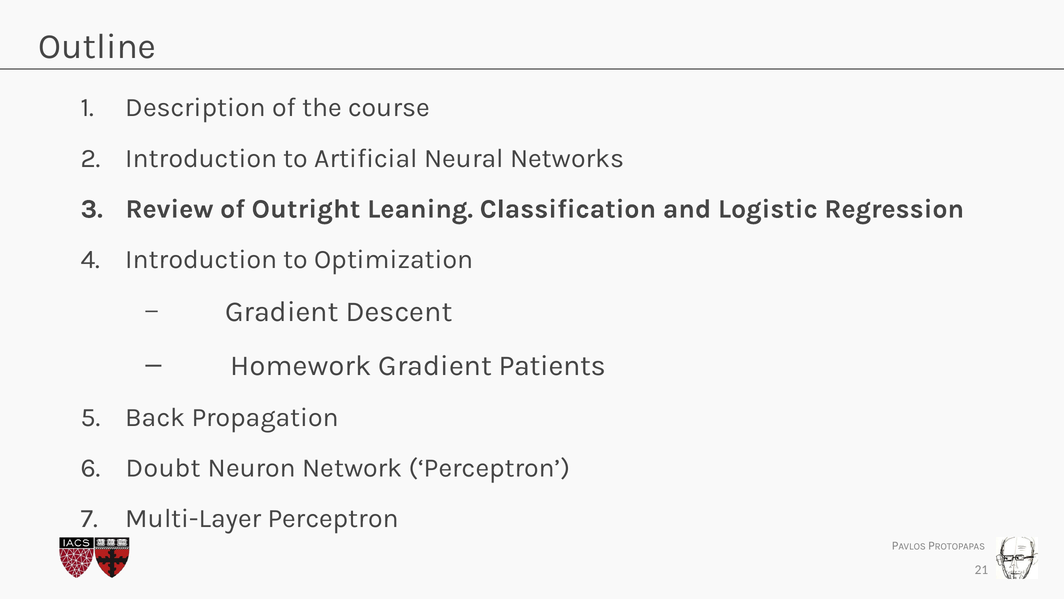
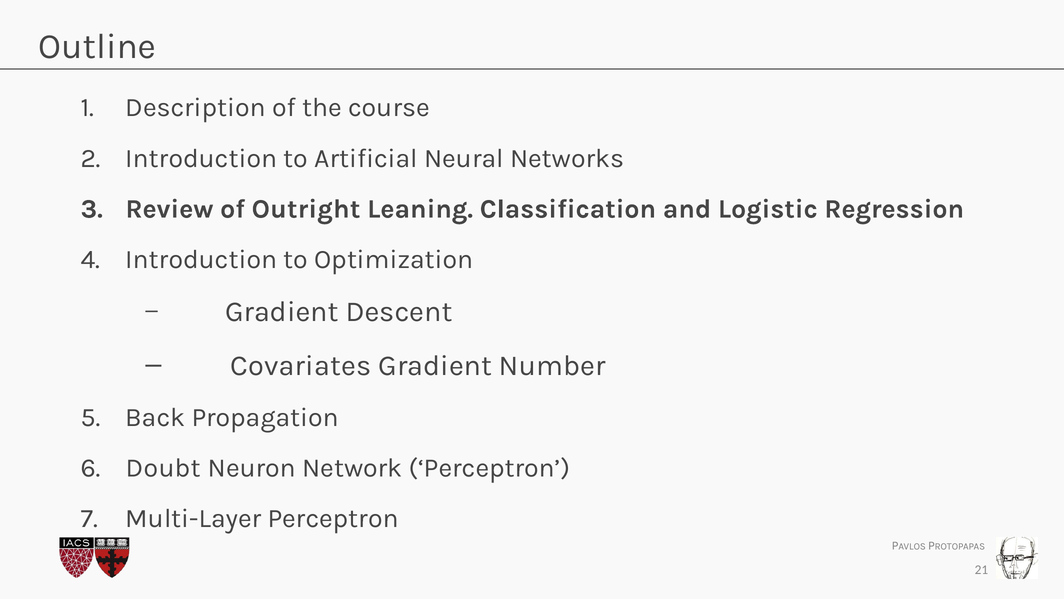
Homework: Homework -> Covariates (301, 365)
Patients: Patients -> Number (552, 365)
